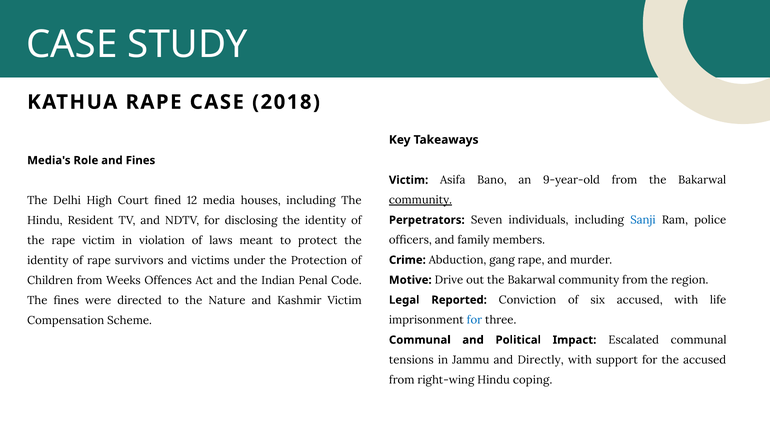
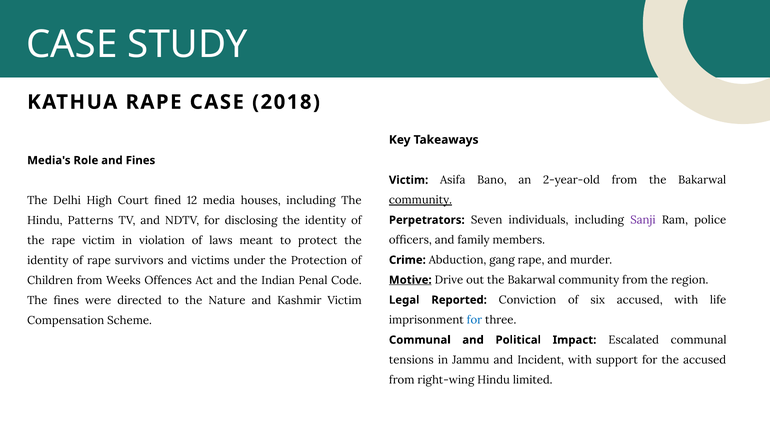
9-year-old: 9-year-old -> 2-year-old (571, 180)
Resident: Resident -> Patterns (91, 220)
Sanji colour: blue -> purple (643, 220)
Motive underline: none -> present (410, 280)
Directly: Directly -> Incident (541, 360)
coping: coping -> limited (533, 380)
